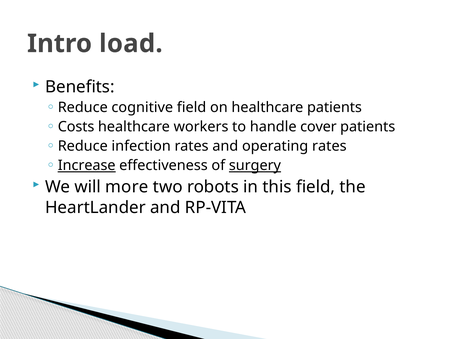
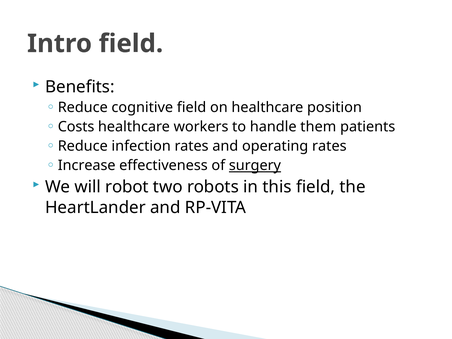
Intro load: load -> field (131, 44)
healthcare patients: patients -> position (334, 108)
cover: cover -> them (318, 127)
Increase underline: present -> none (87, 166)
more: more -> robot (127, 187)
